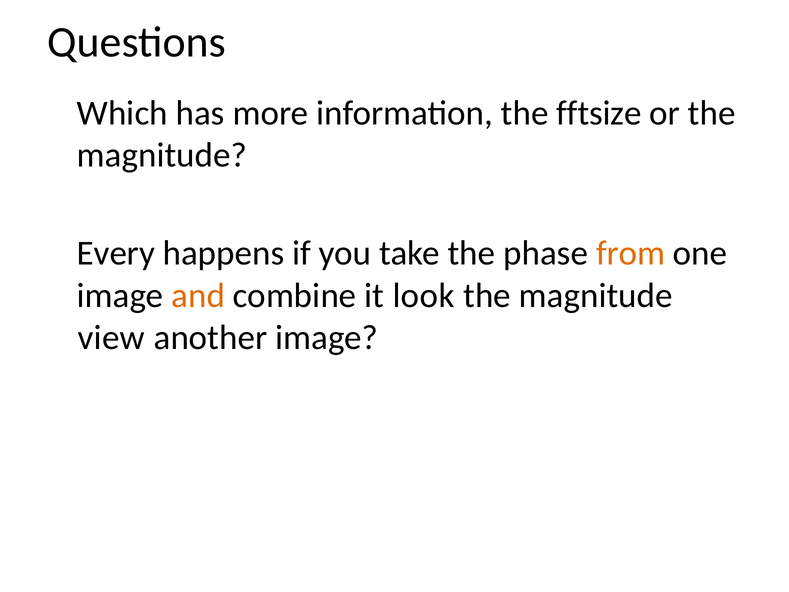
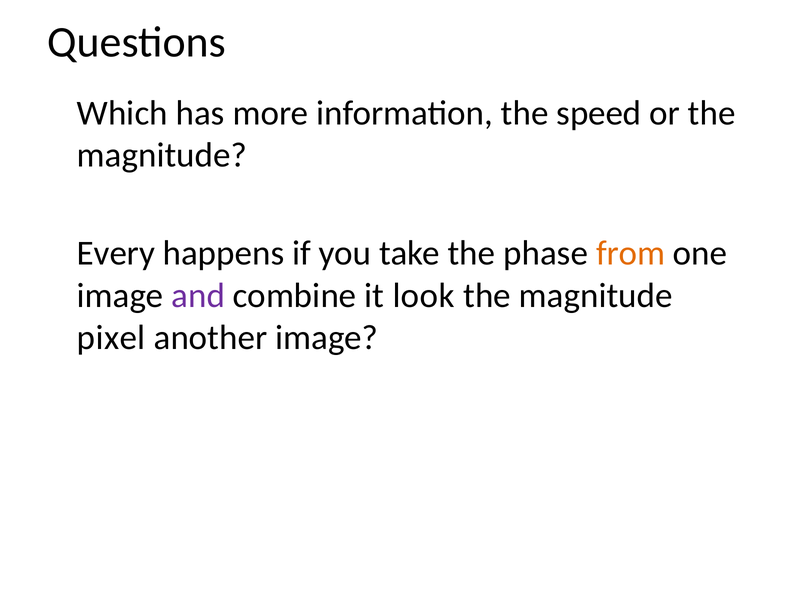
fftsize: fftsize -> speed (599, 113)
and colour: orange -> purple (198, 295)
view: view -> pixel (111, 337)
